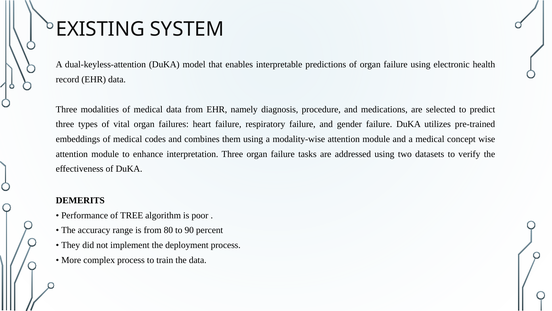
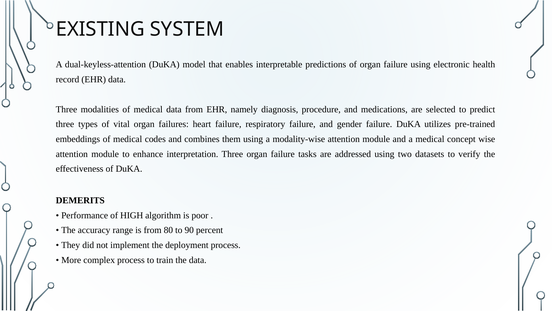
TREE: TREE -> HIGH (132, 215)
